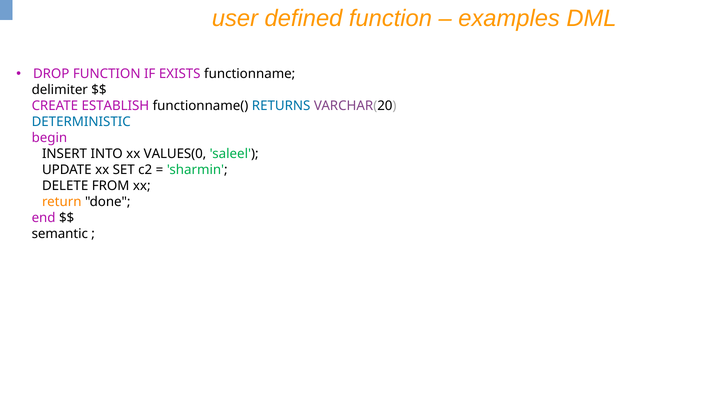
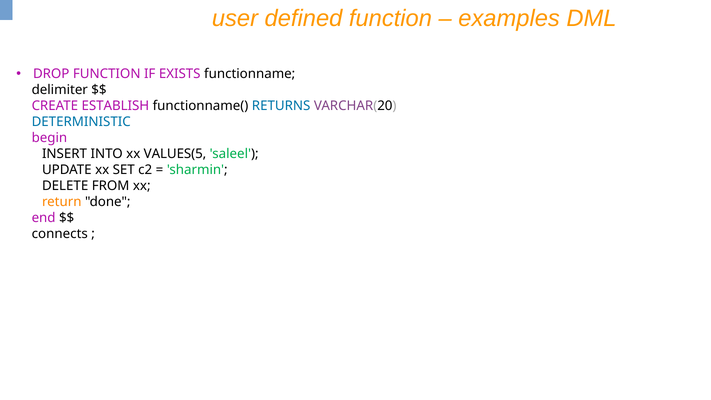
VALUES(0: VALUES(0 -> VALUES(5 (175, 154)
semantic: semantic -> connects (60, 234)
